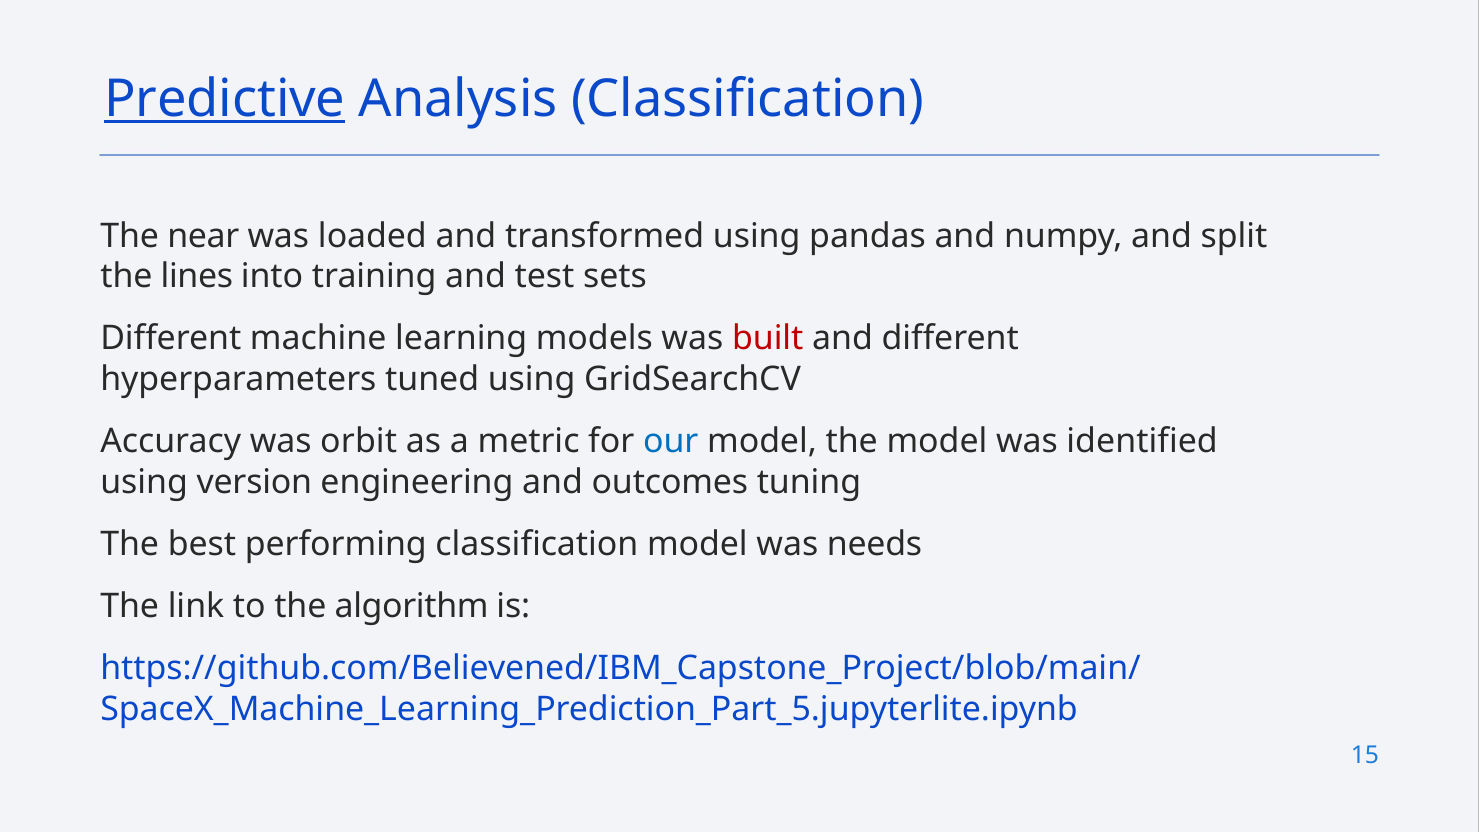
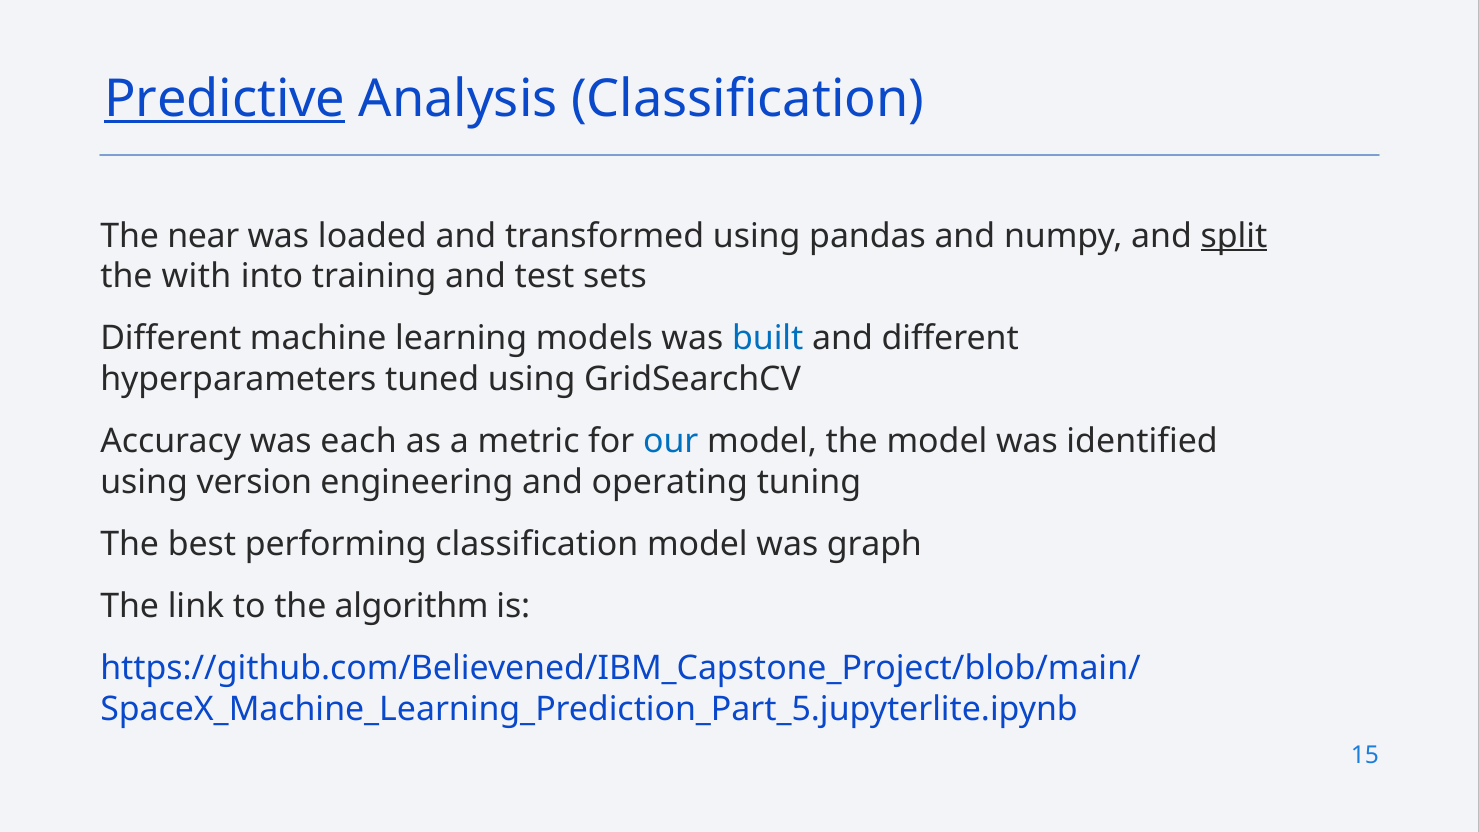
split underline: none -> present (1234, 236)
lines: lines -> with (197, 276)
built colour: red -> blue (768, 339)
orbit: orbit -> each (359, 441)
outcomes: outcomes -> operating (670, 482)
needs: needs -> graph (874, 544)
